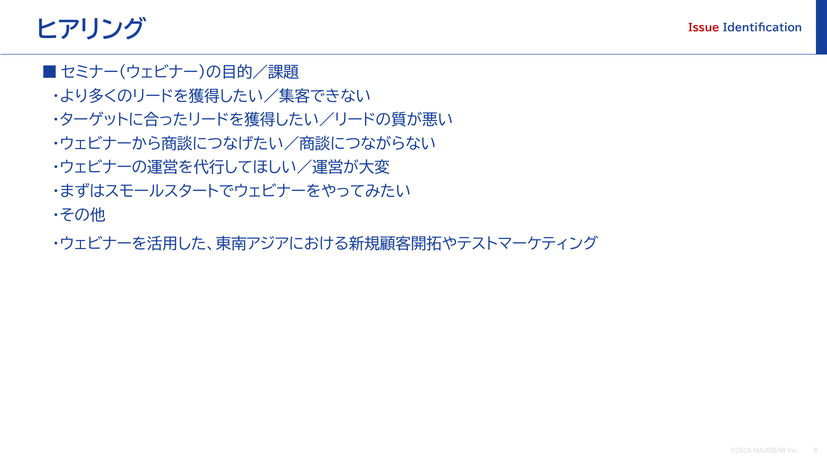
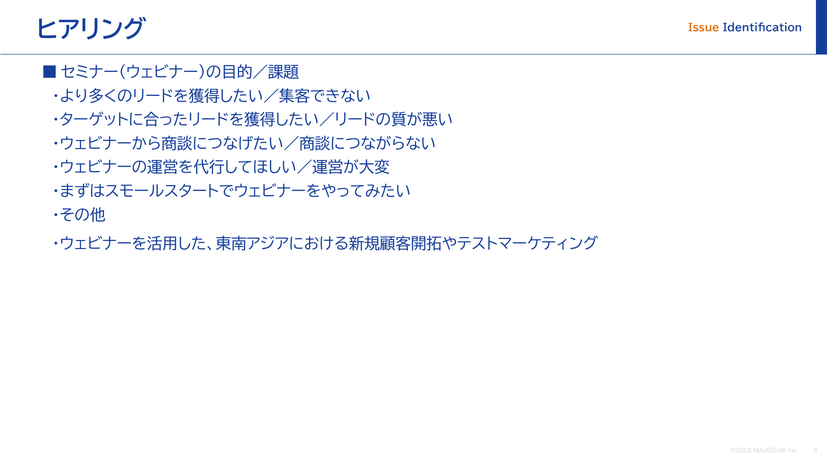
Issue colour: red -> orange (704, 28)
